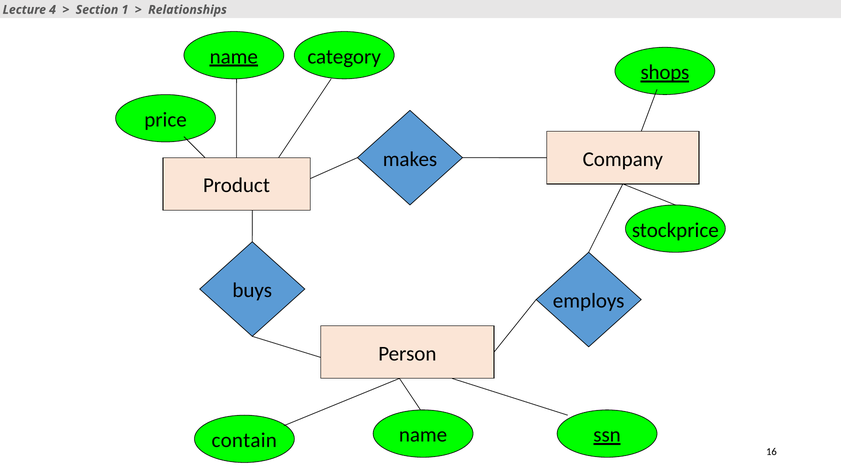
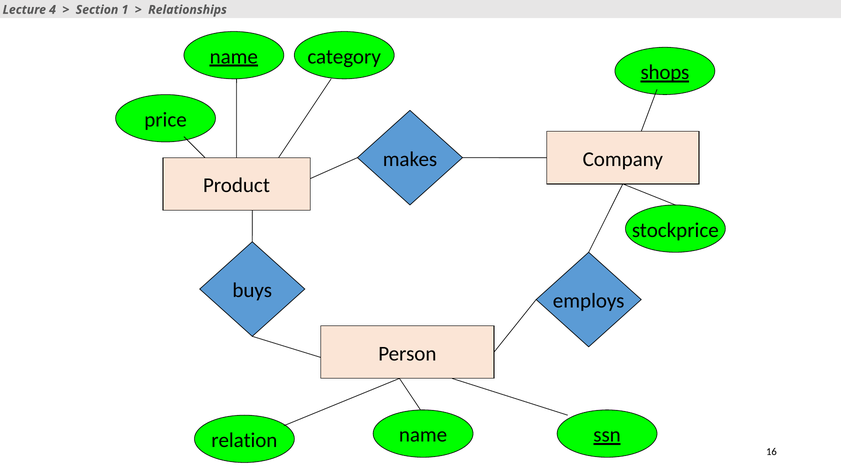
contain: contain -> relation (244, 440)
